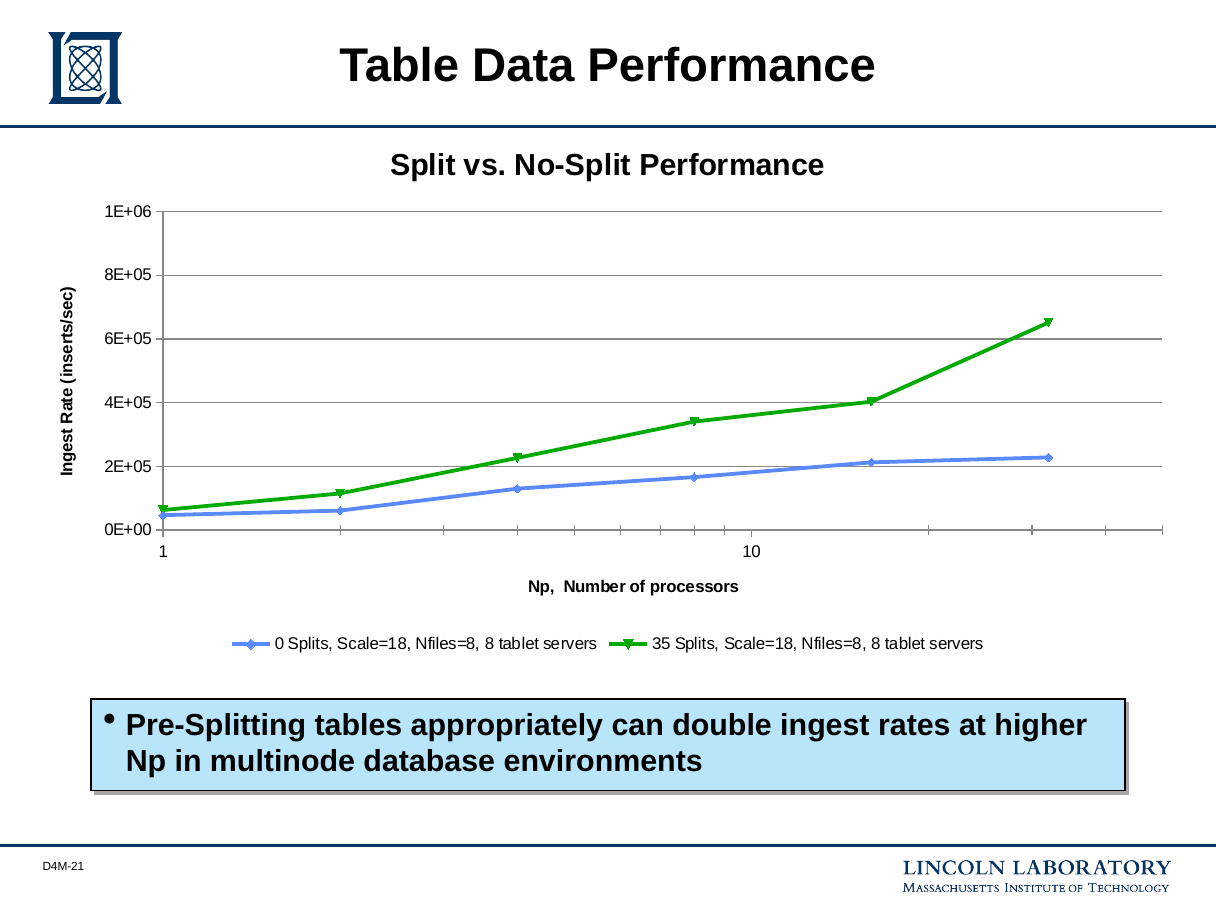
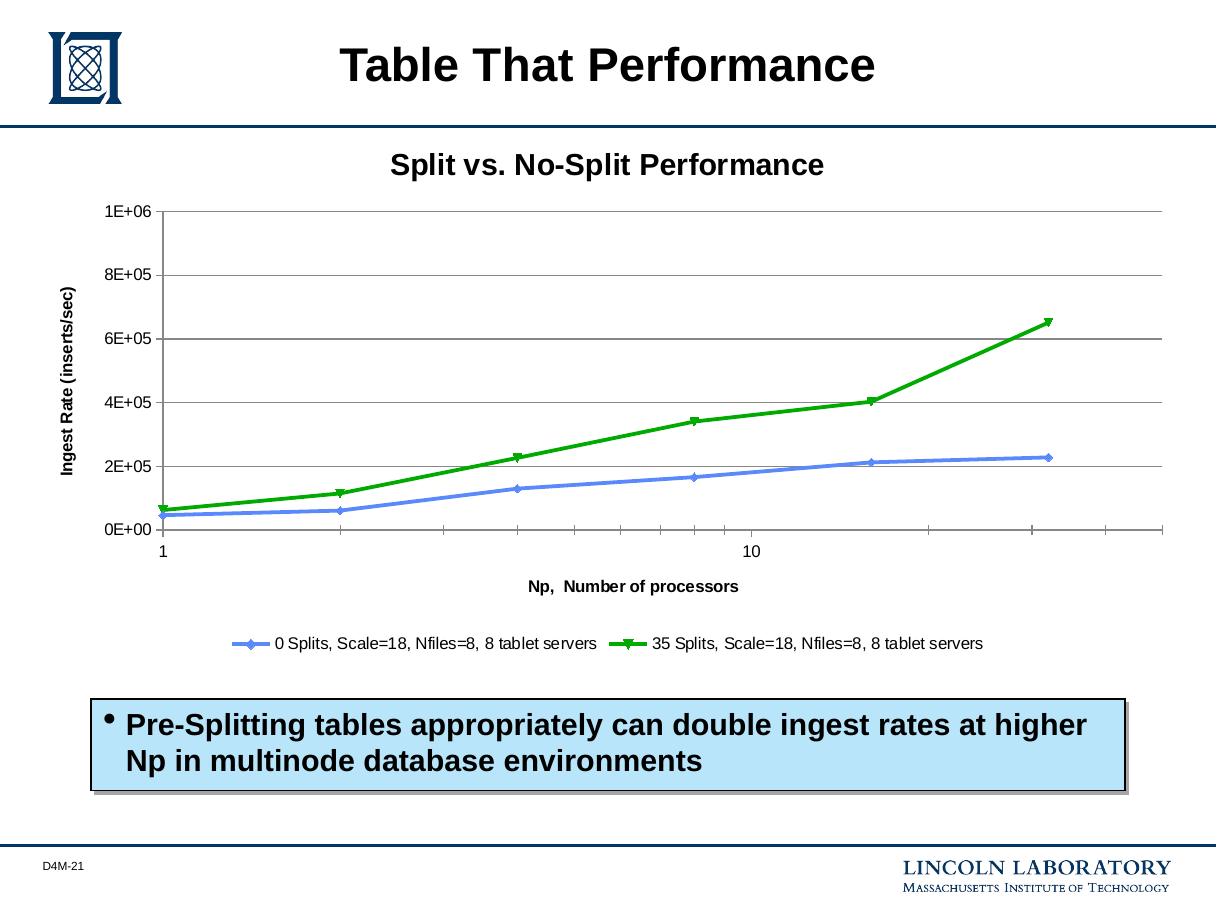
Data: Data -> That (523, 66)
